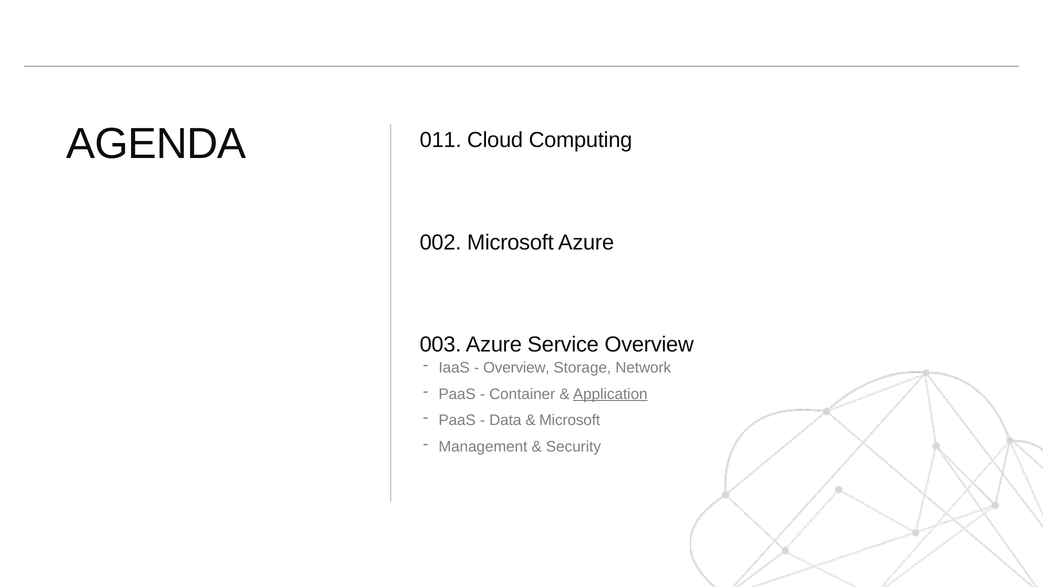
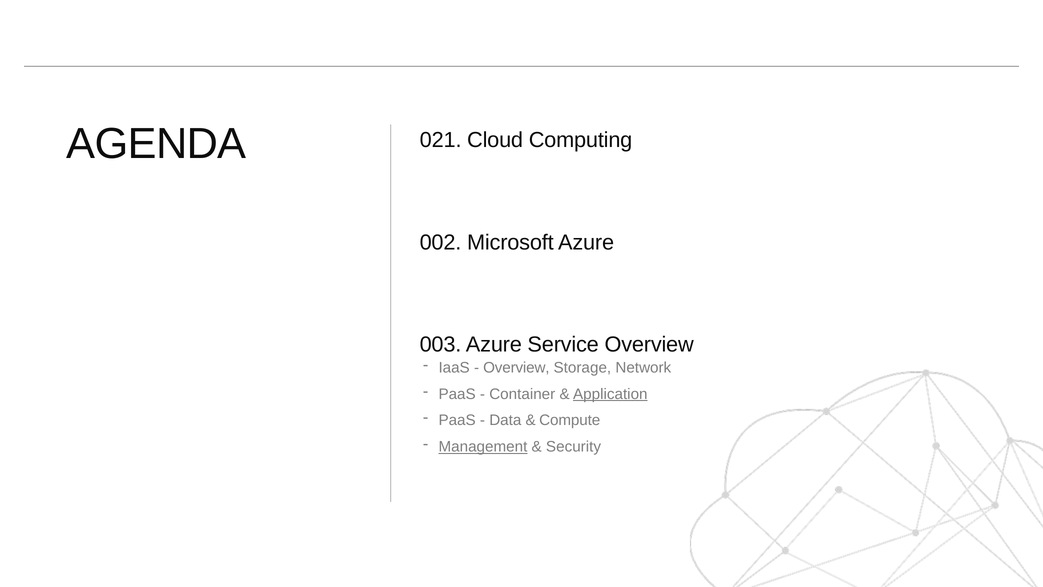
011: 011 -> 021 (441, 140)
Microsoft: Microsoft -> Compute (570, 420)
Management underline: none -> present (483, 447)
